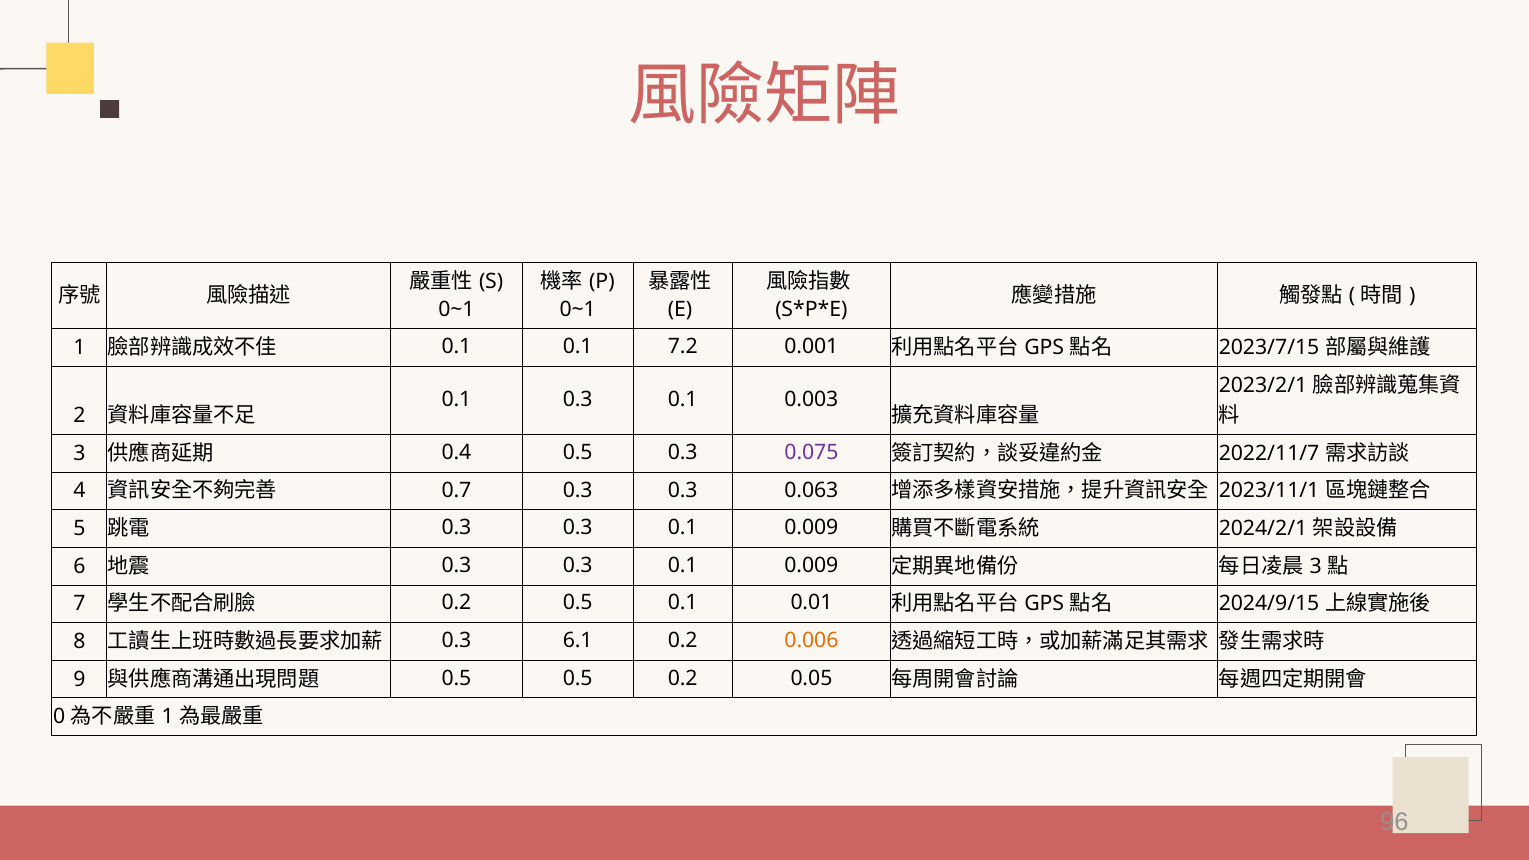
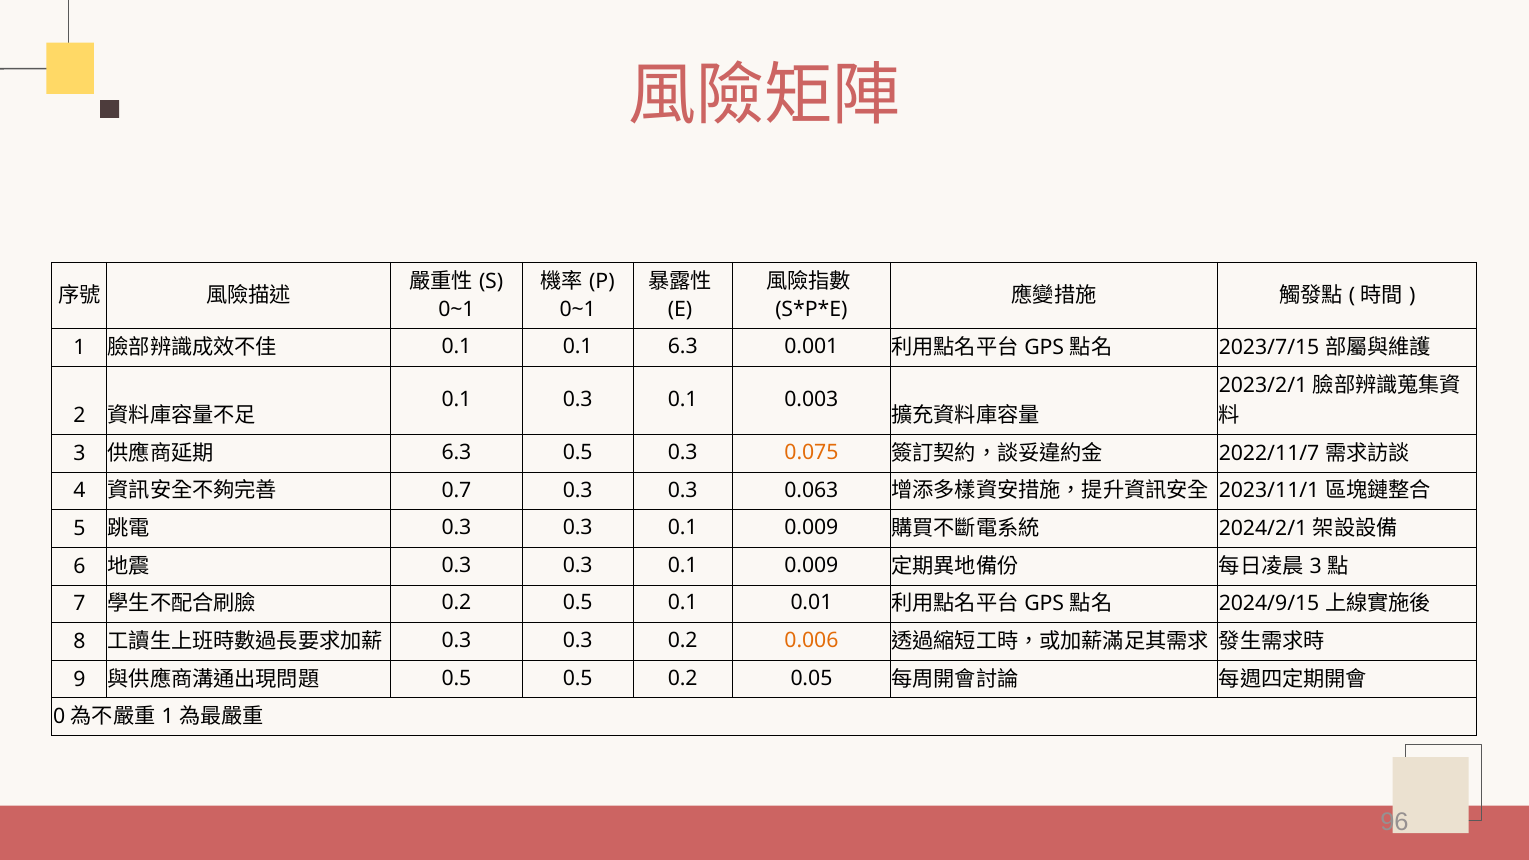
0.1 7.2: 7.2 -> 6.3 (683, 347)
0.4: 0.4 -> 6.3 (456, 452)
0.075 colour: purple -> orange (811, 452)
6.1: 6.1 -> 0.3 (578, 641)
